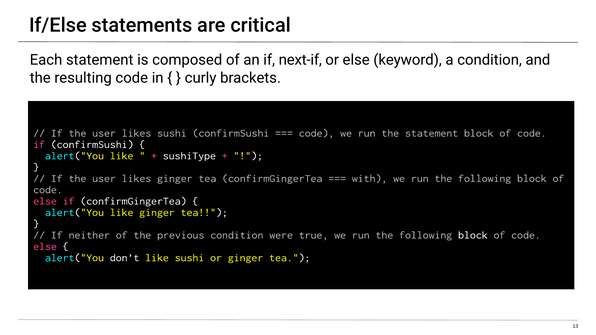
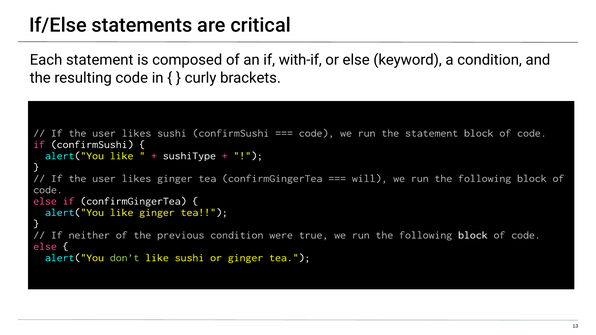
next-if: next-if -> with-if (300, 60)
with: with -> will (370, 178)
don’t colour: white -> light green (125, 258)
